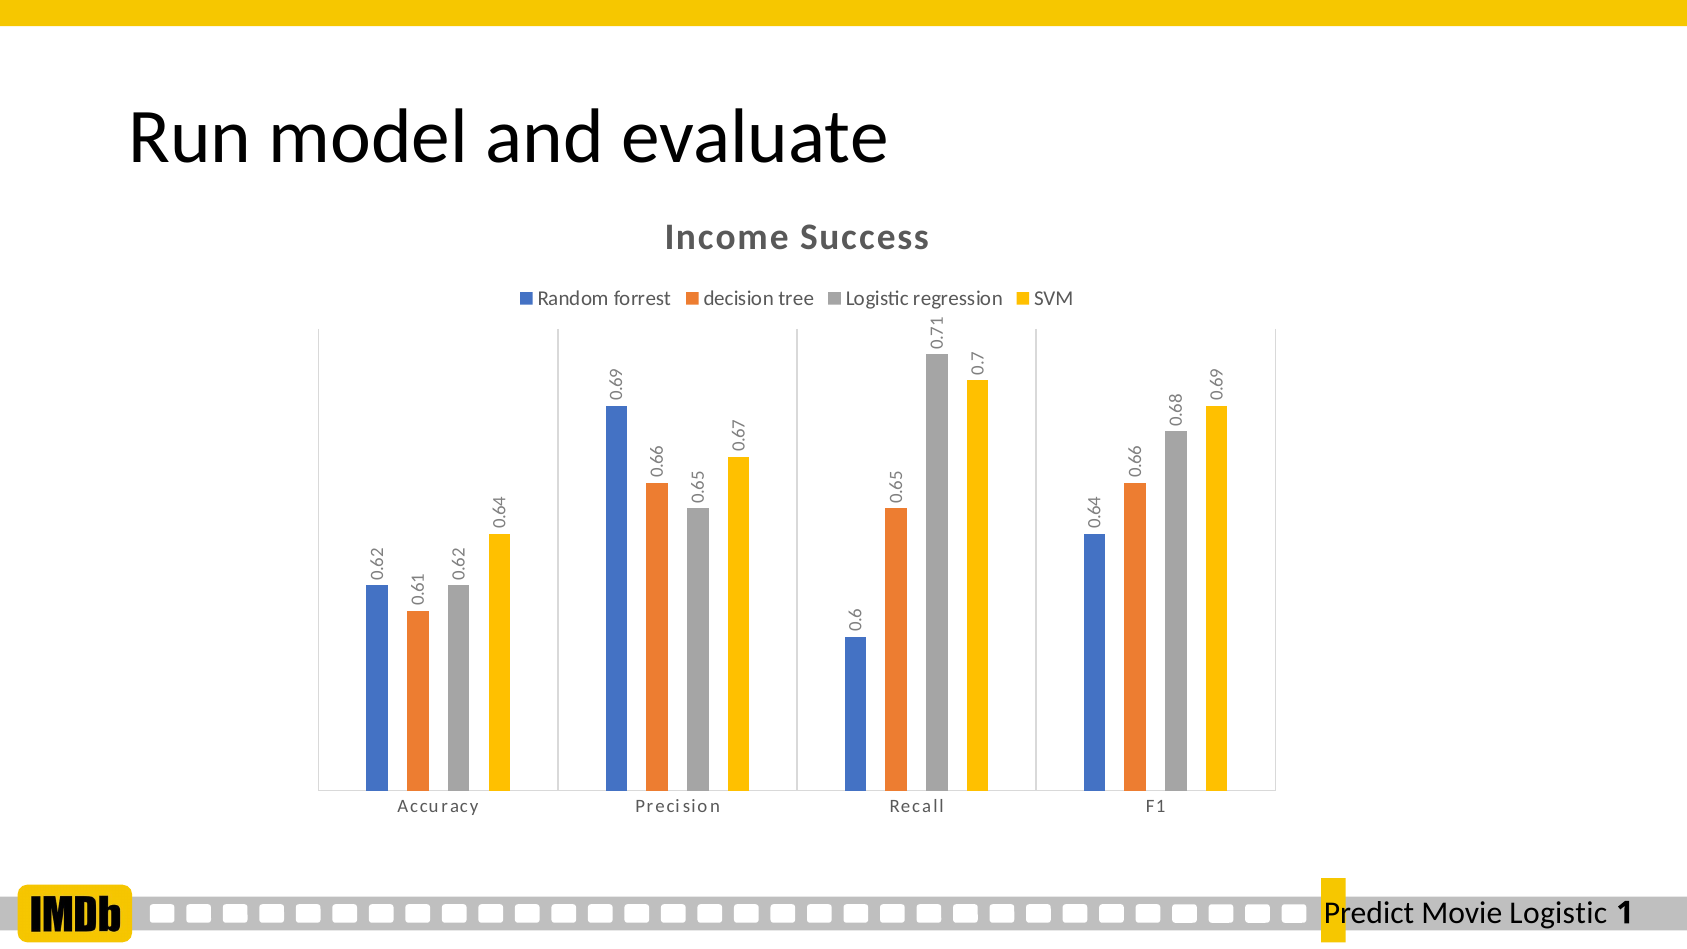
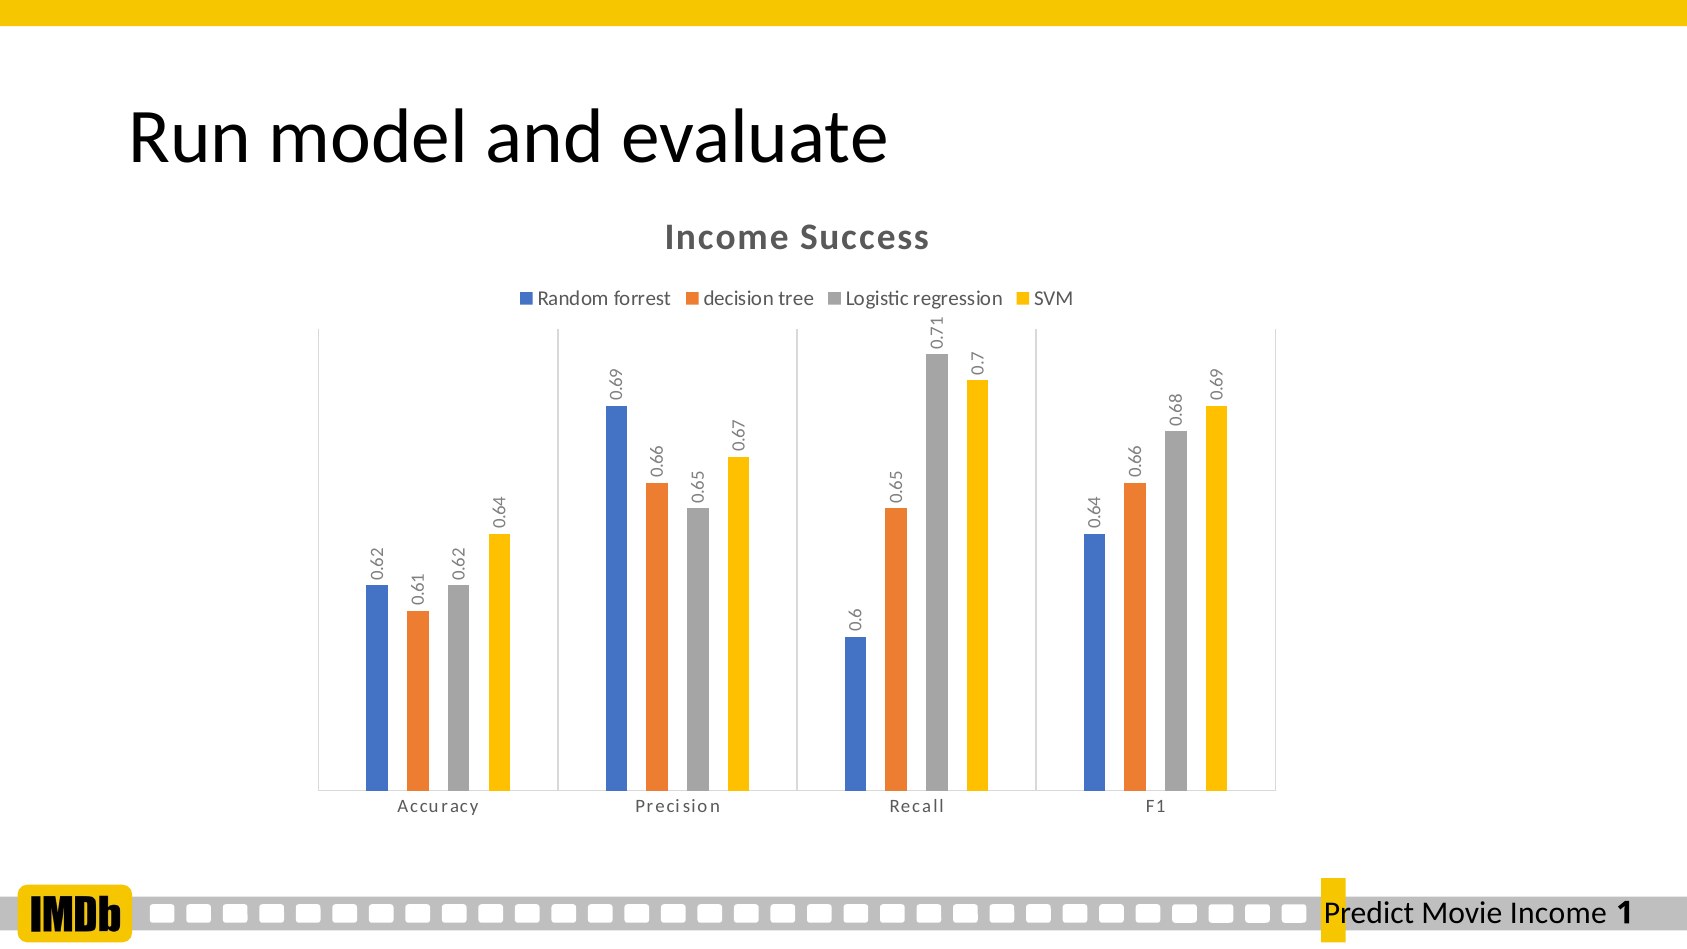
Logistic: Logistic -> Income (1558, 913)
